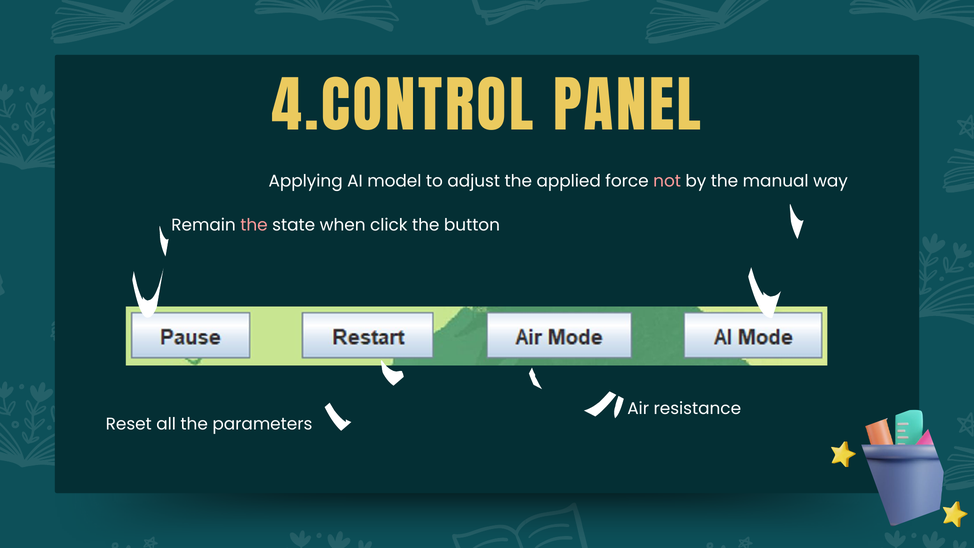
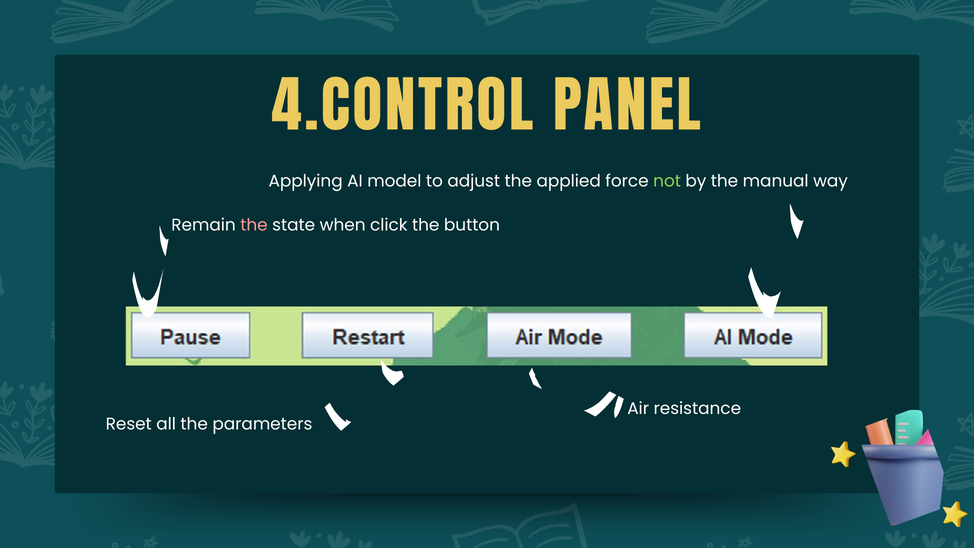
not colour: pink -> light green (667, 181)
